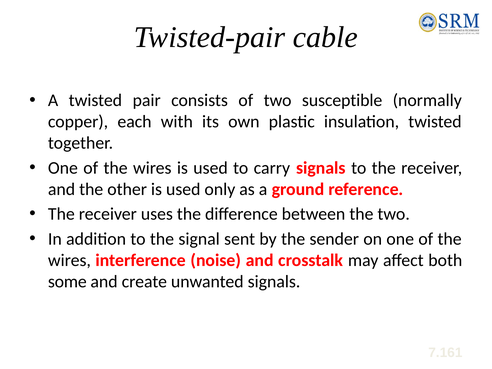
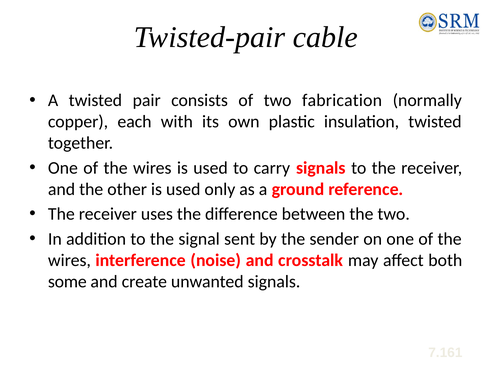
susceptible: susceptible -> fabrication (342, 100)
